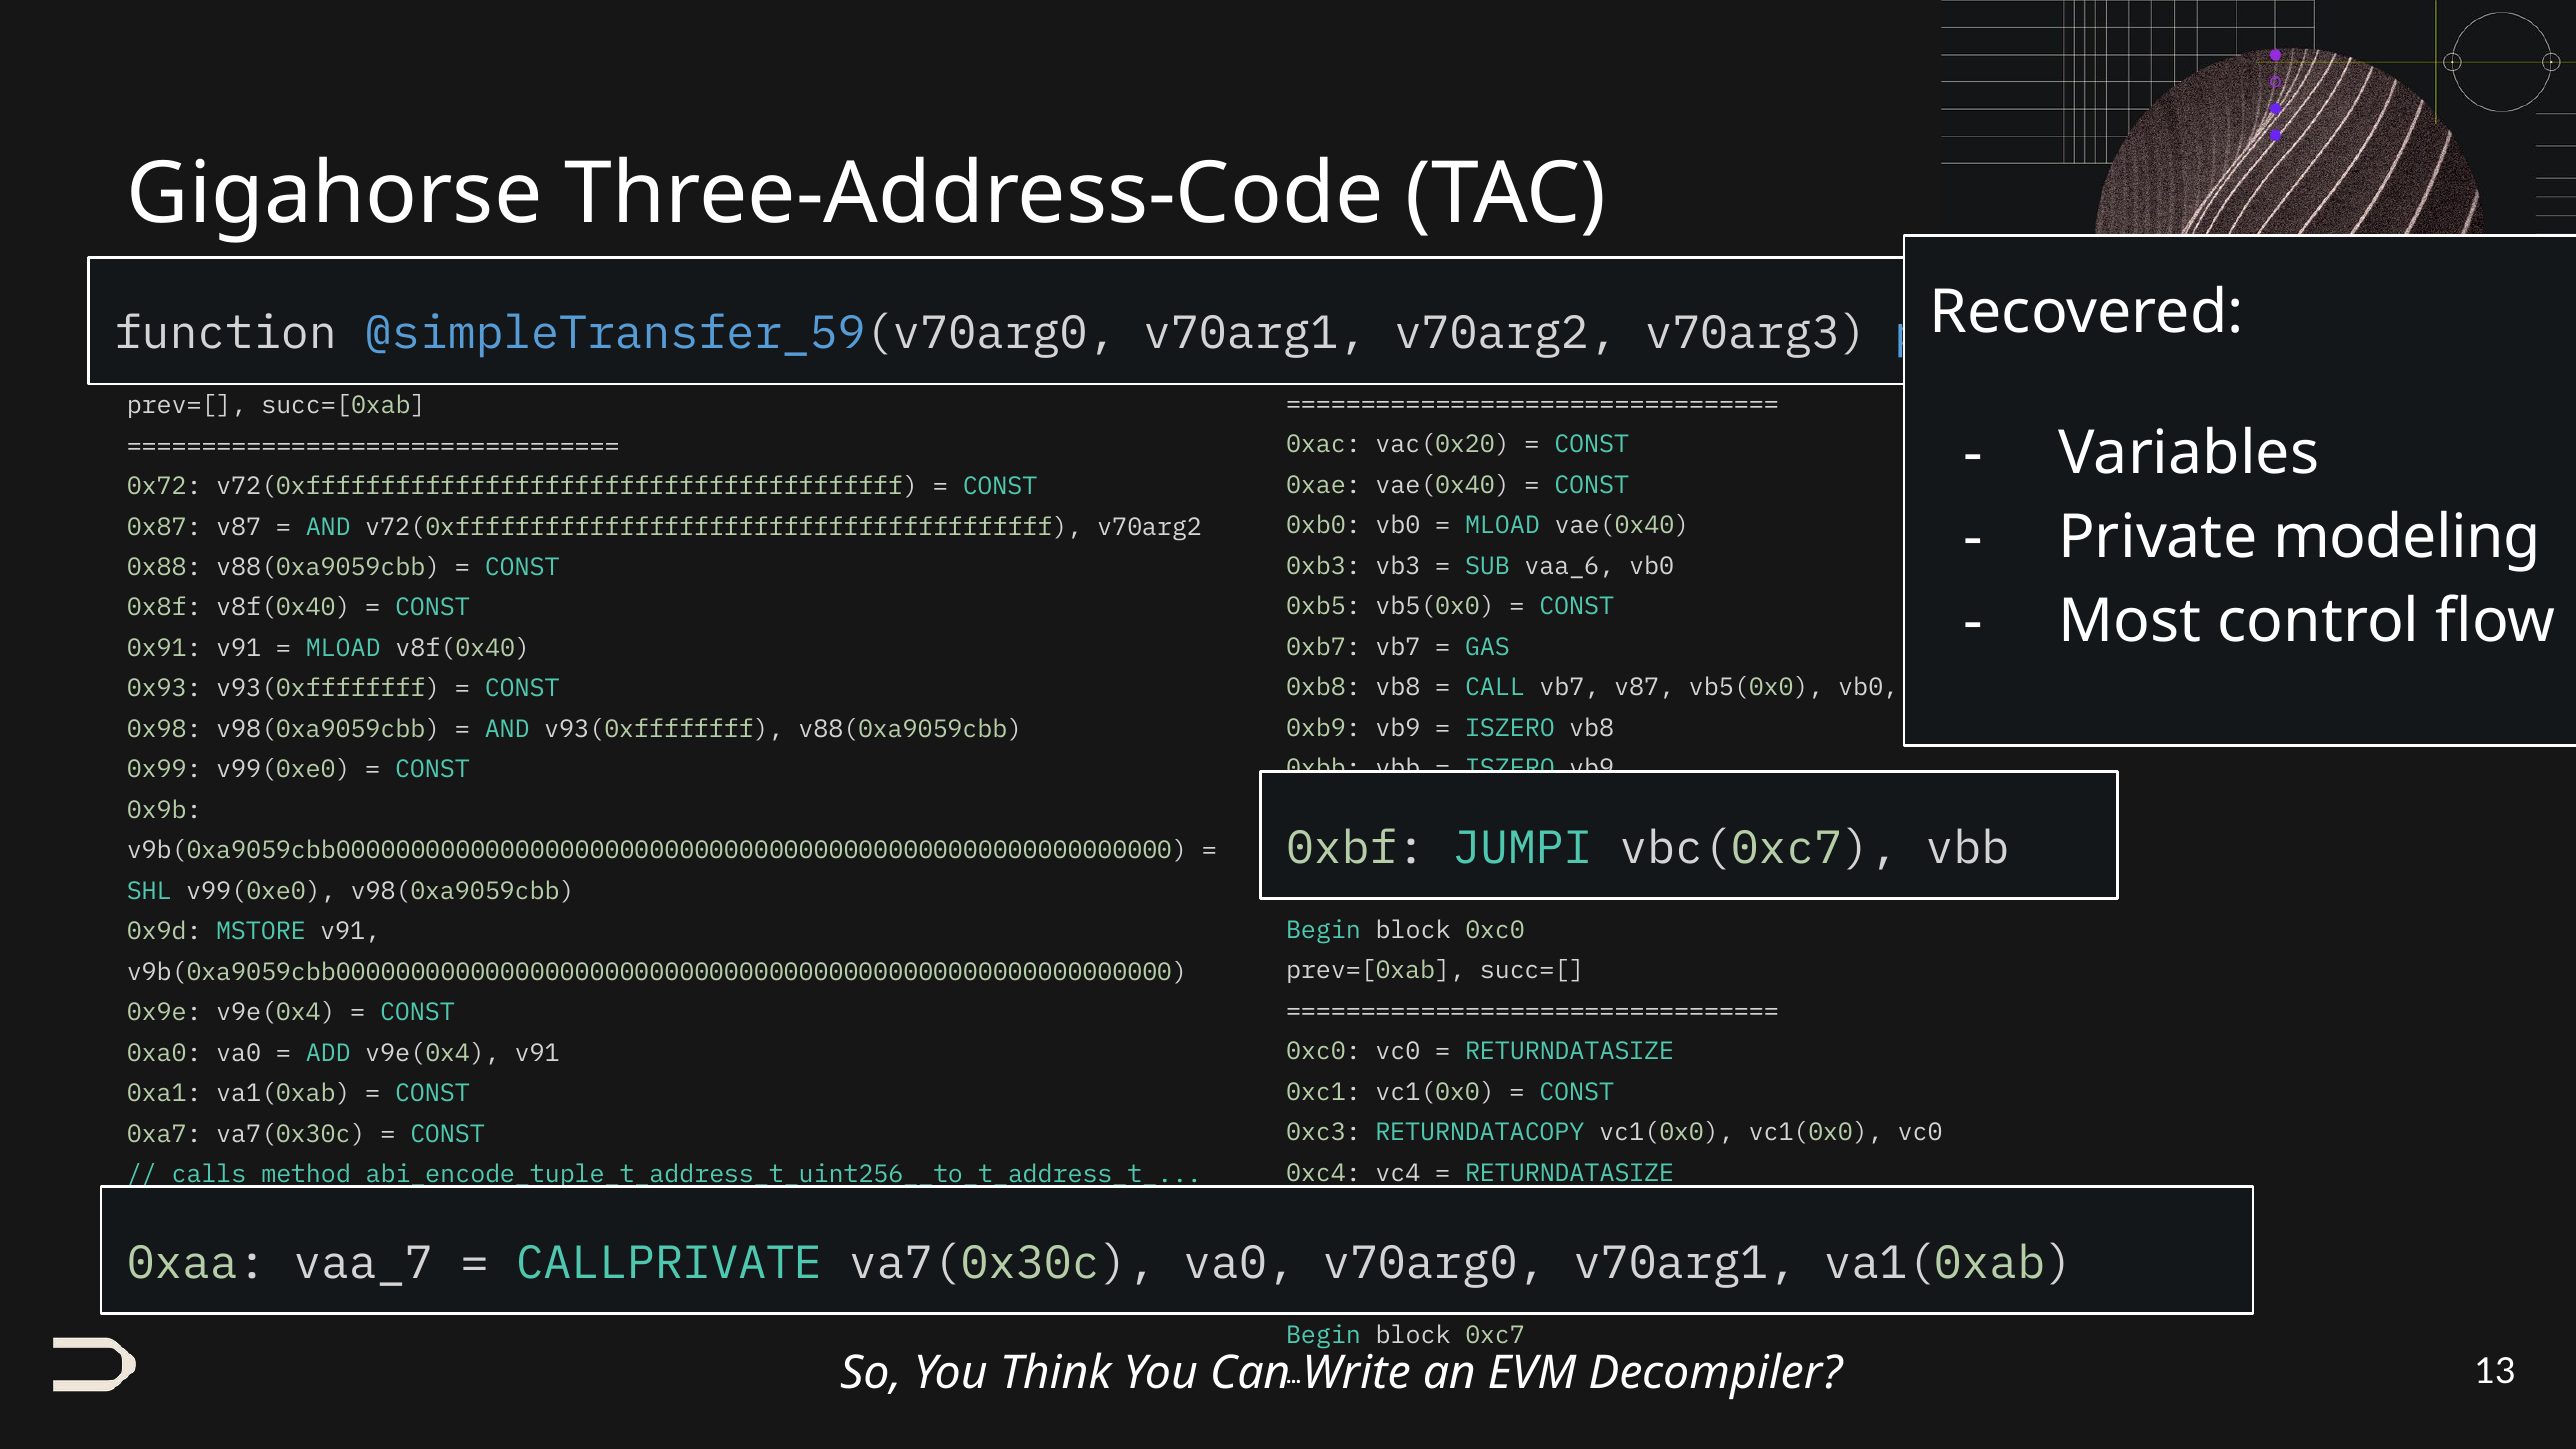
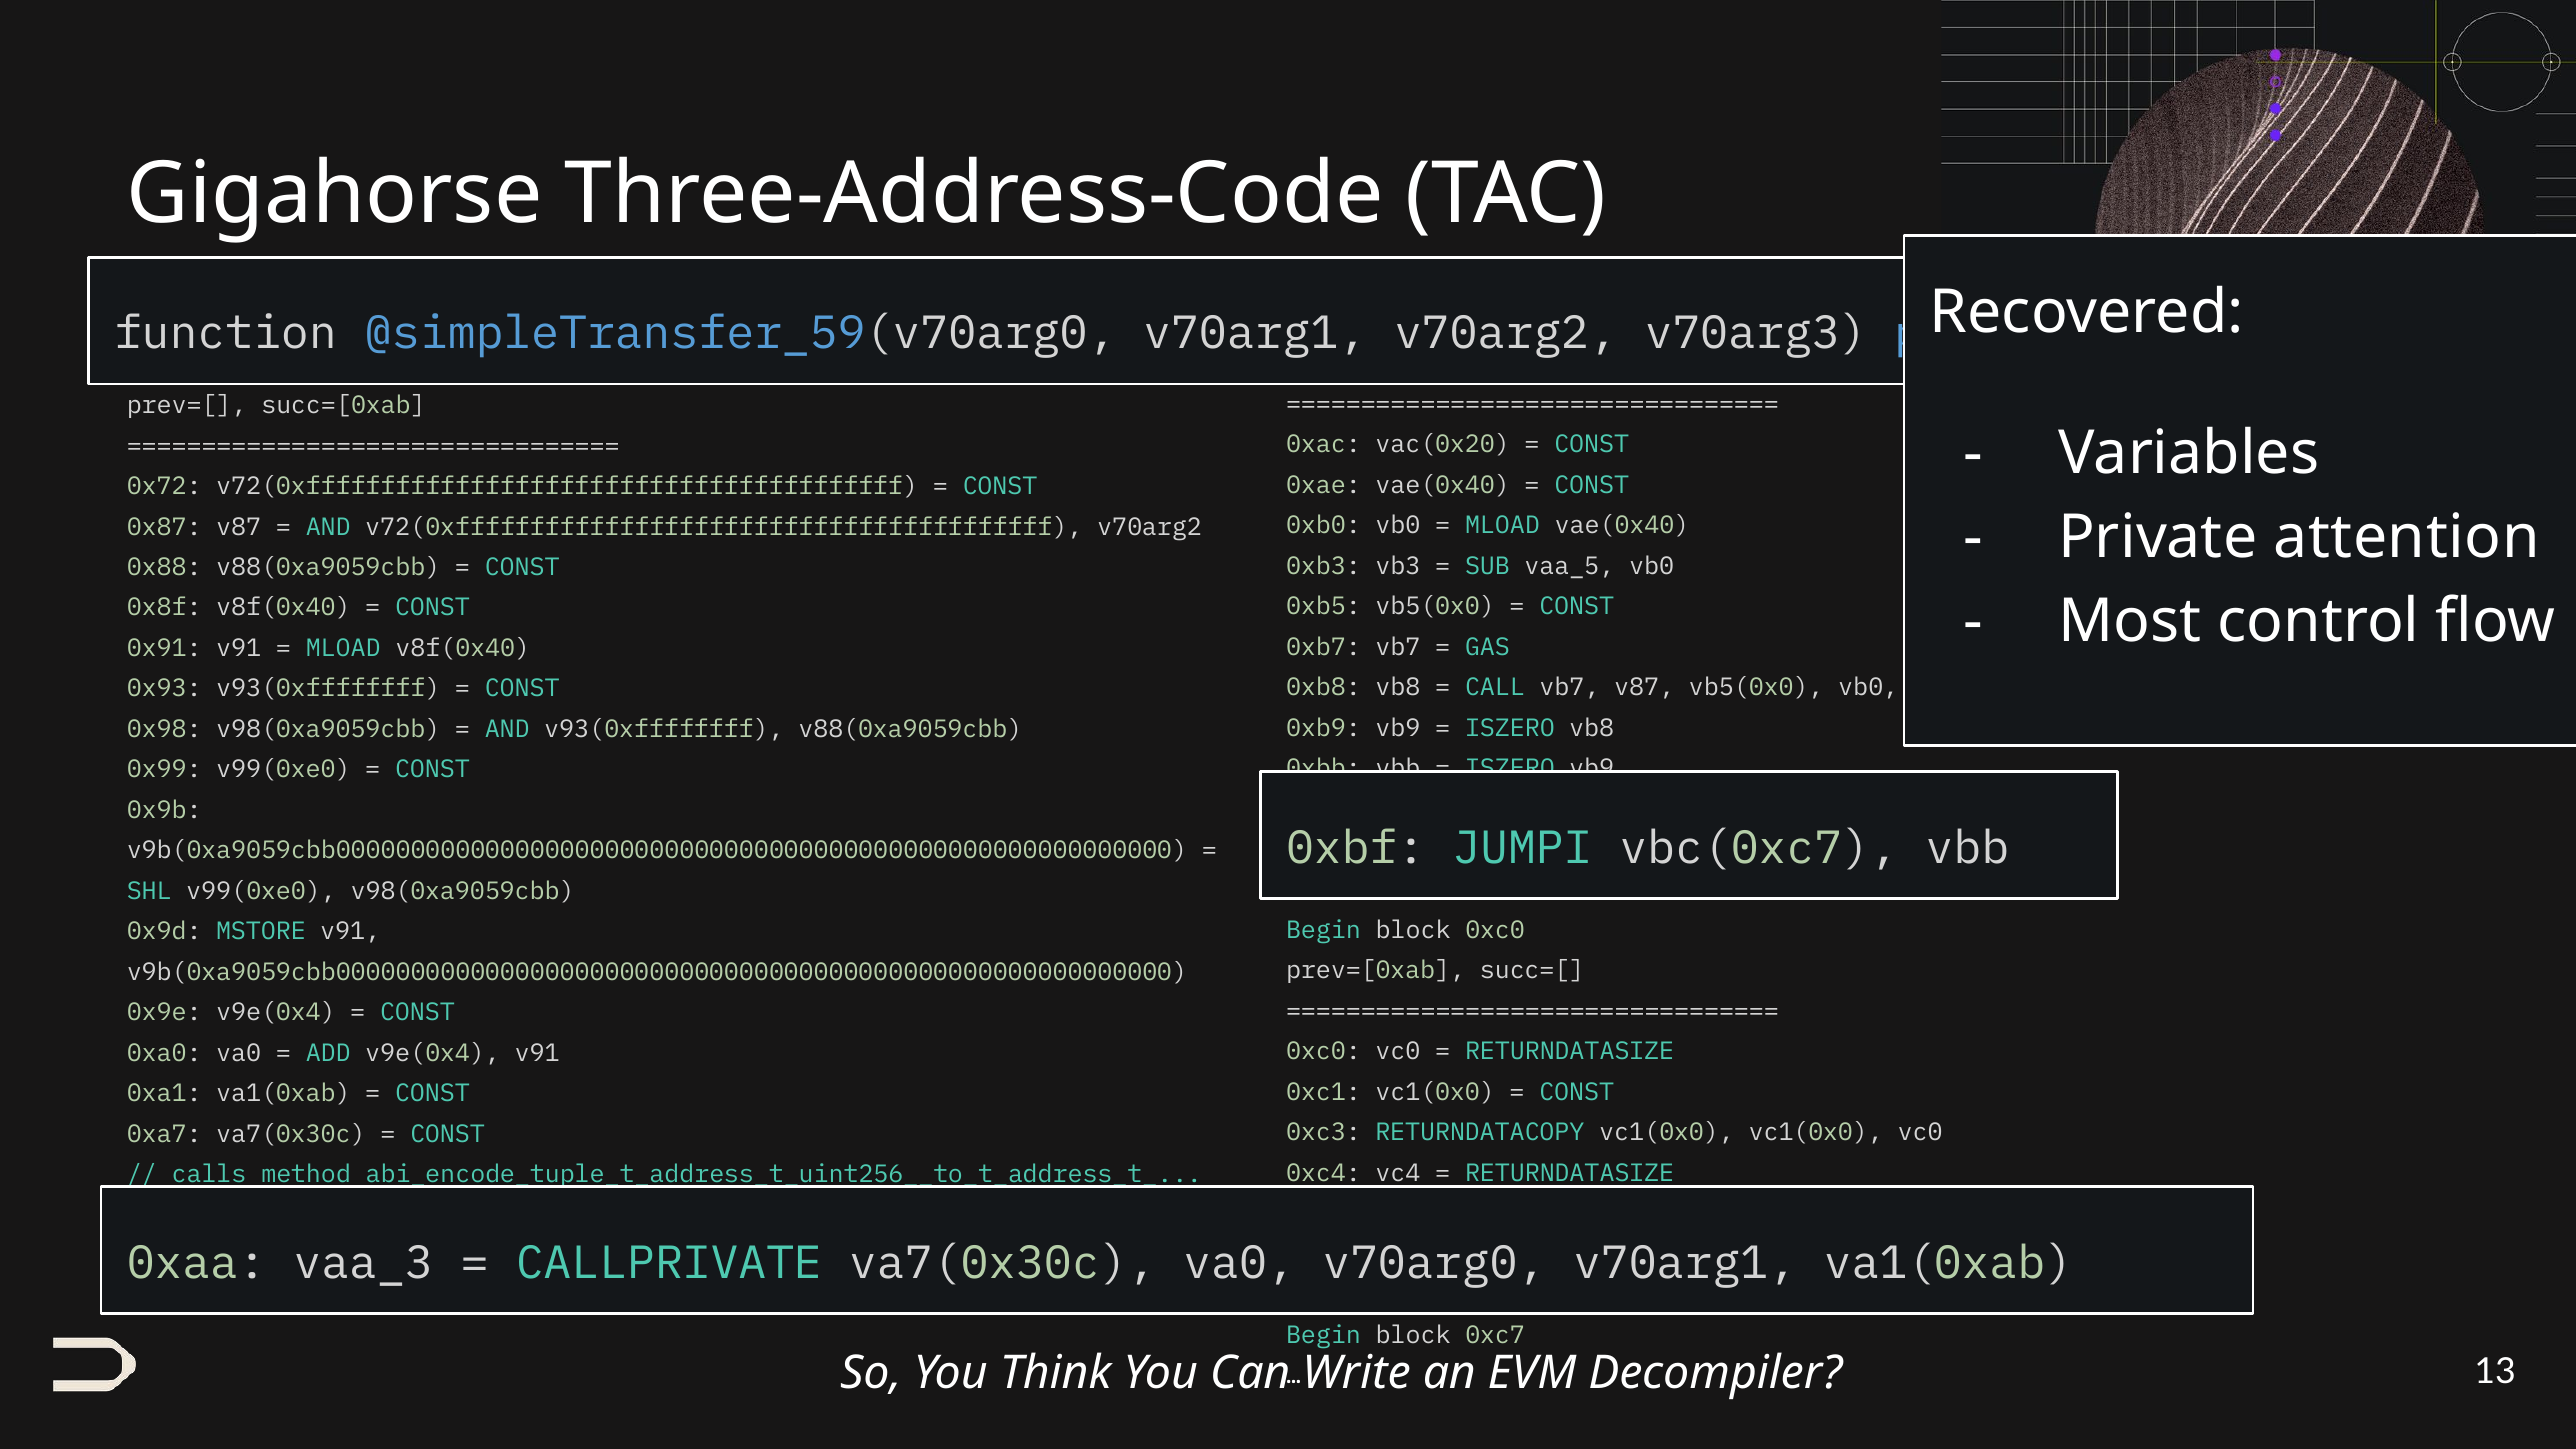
modeling: modeling -> attention (2407, 538)
vaa_6: vaa_6 -> vaa_5 (1569, 566)
vaa_7: vaa_7 -> vaa_3 (363, 1263)
